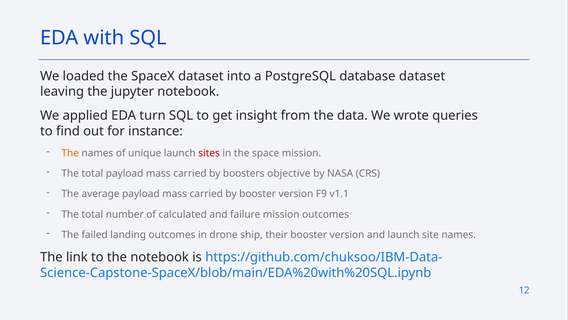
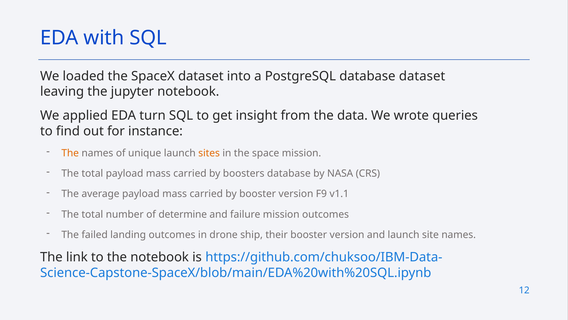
sites colour: red -> orange (209, 153)
boosters objective: objective -> database (289, 173)
calculated: calculated -> determine (183, 214)
